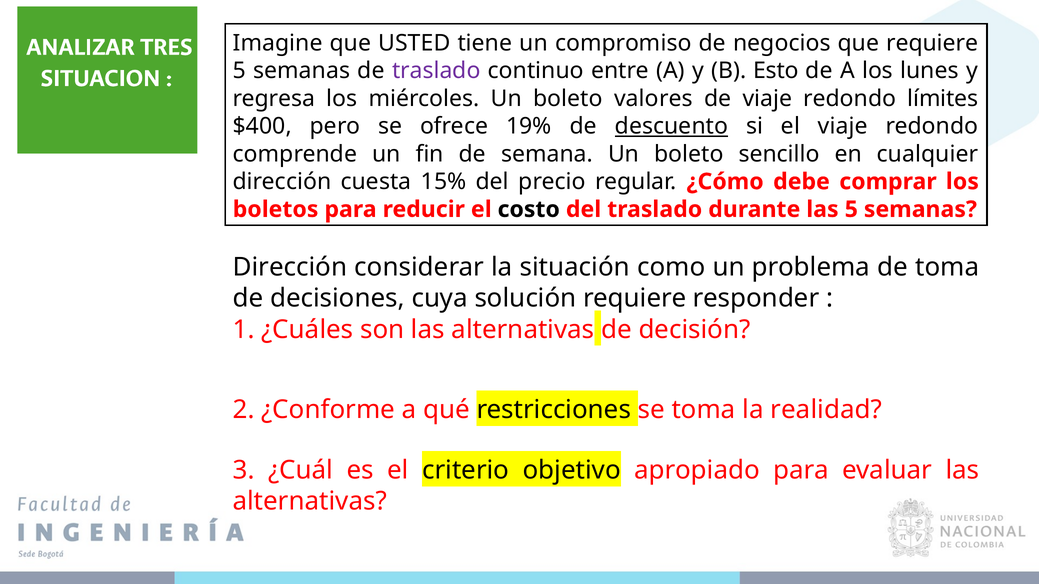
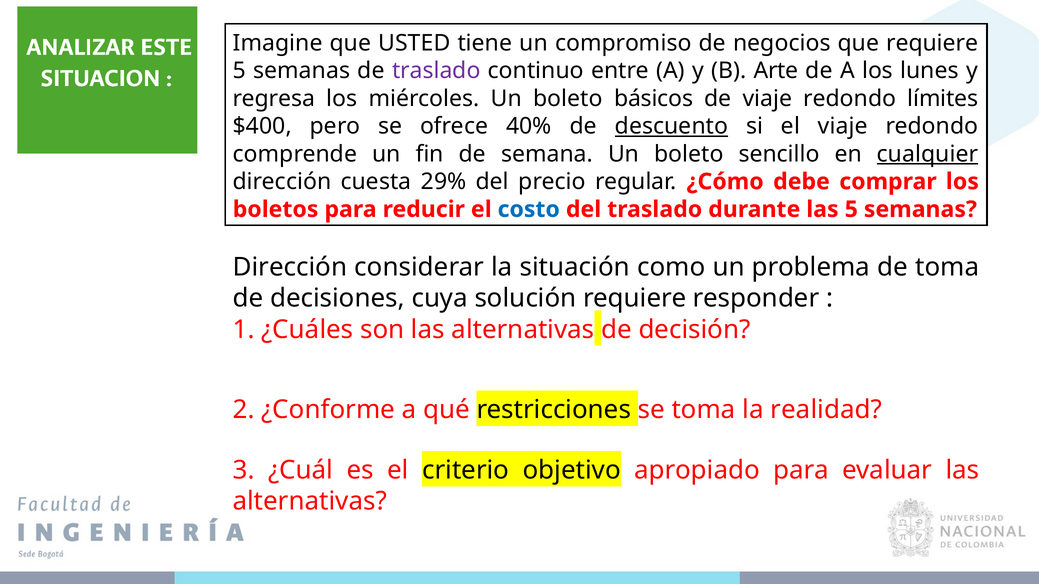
TRES: TRES -> ESTE (166, 46)
Esto: Esto -> Arte (776, 71)
valores: valores -> básicos (654, 99)
19%: 19% -> 40% (529, 126)
cualquier underline: none -> present (927, 154)
15%: 15% -> 29% (444, 182)
costo colour: black -> blue (529, 210)
